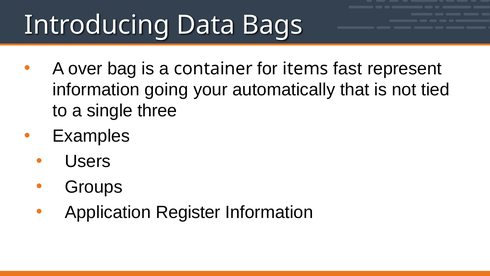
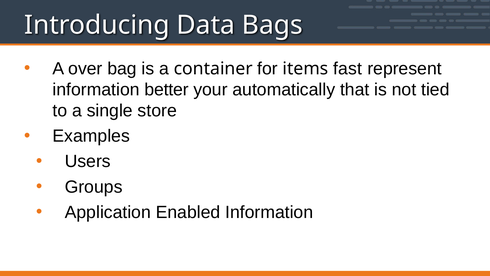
going: going -> better (167, 90)
three: three -> store (157, 111)
Register: Register -> Enabled (188, 212)
